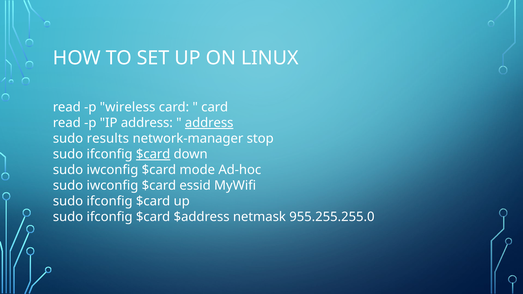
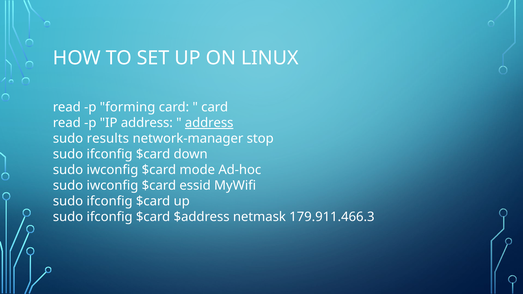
wireless: wireless -> forming (128, 107)
$card underline: present -> none (153, 154)
955.255.255.0: 955.255.255.0 -> 179.911.466.3 (332, 217)
